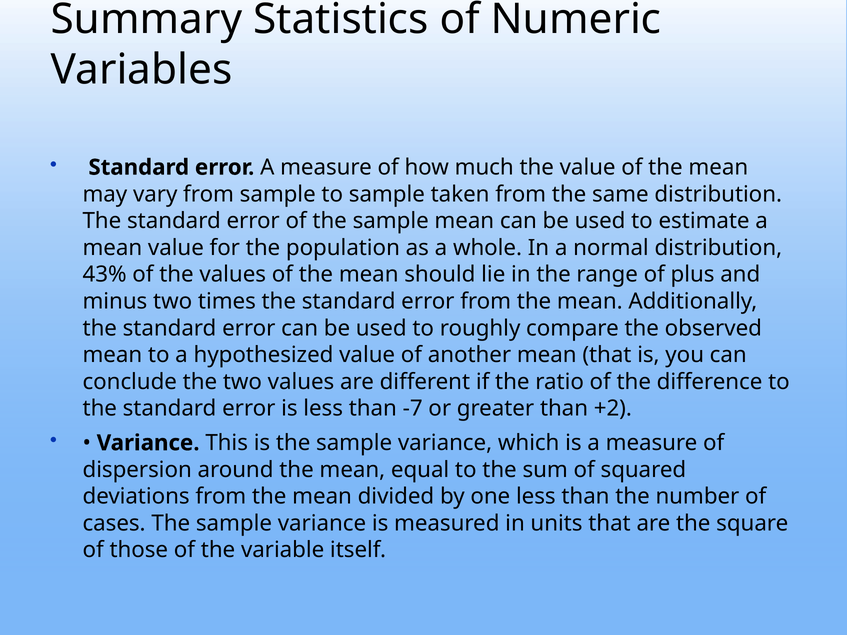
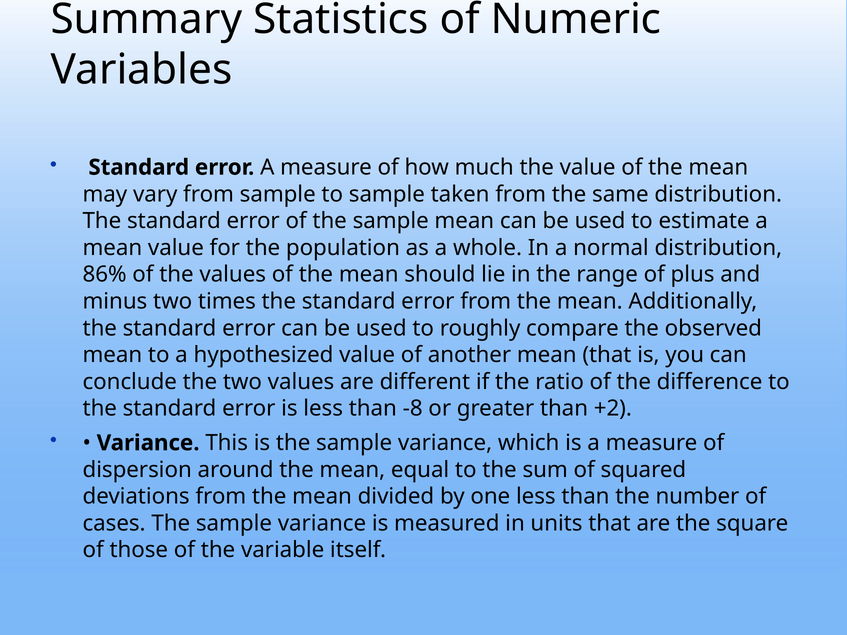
43%: 43% -> 86% (105, 275)
-7: -7 -> -8 (413, 409)
